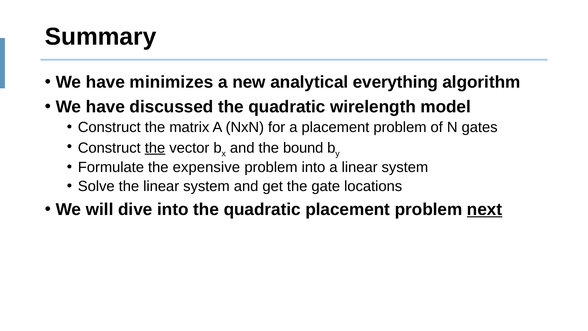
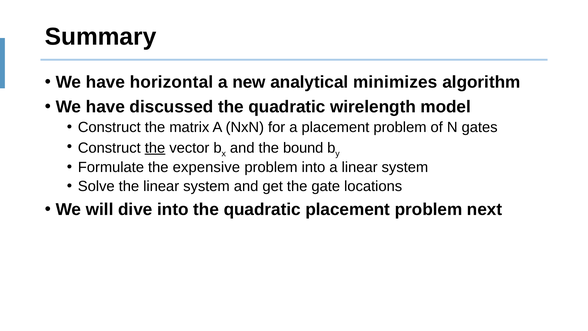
minimizes: minimizes -> horizontal (171, 82)
everything: everything -> minimizes (395, 82)
next underline: present -> none (485, 209)
